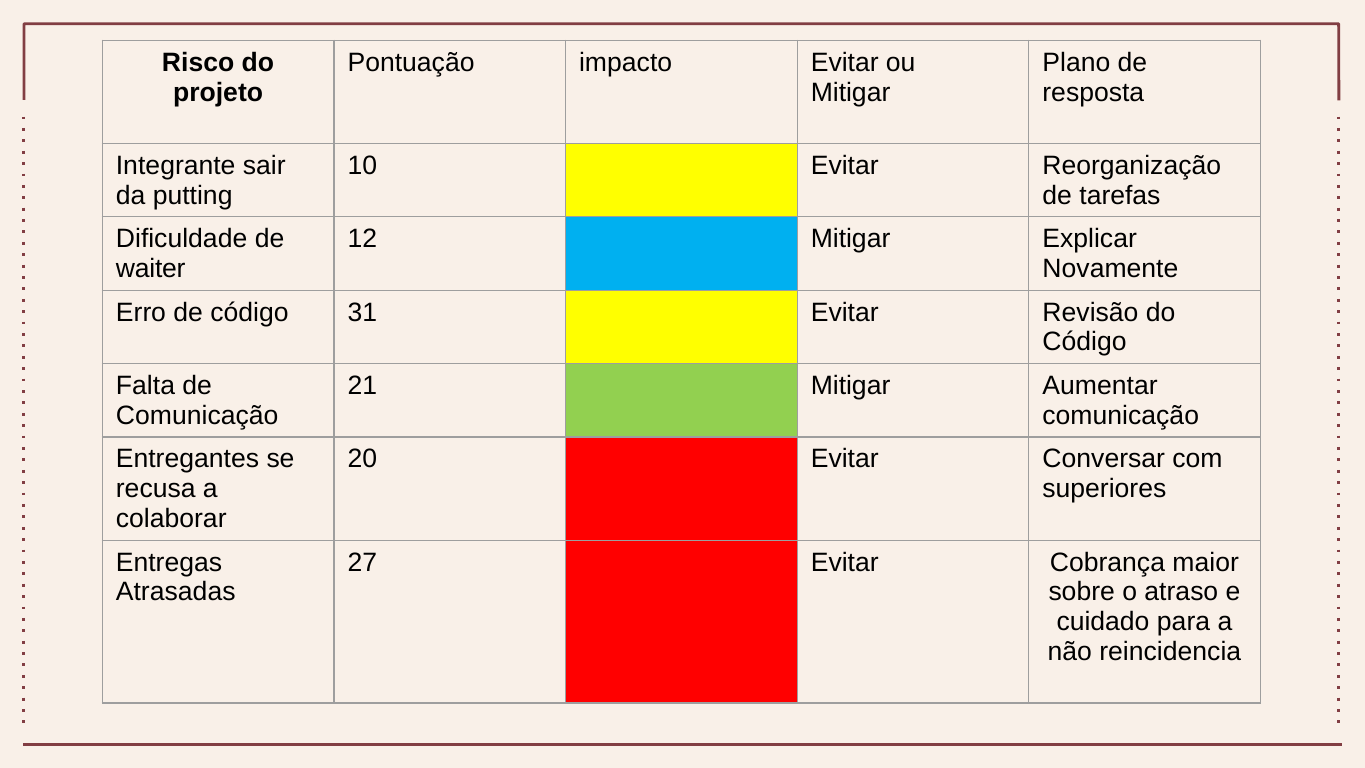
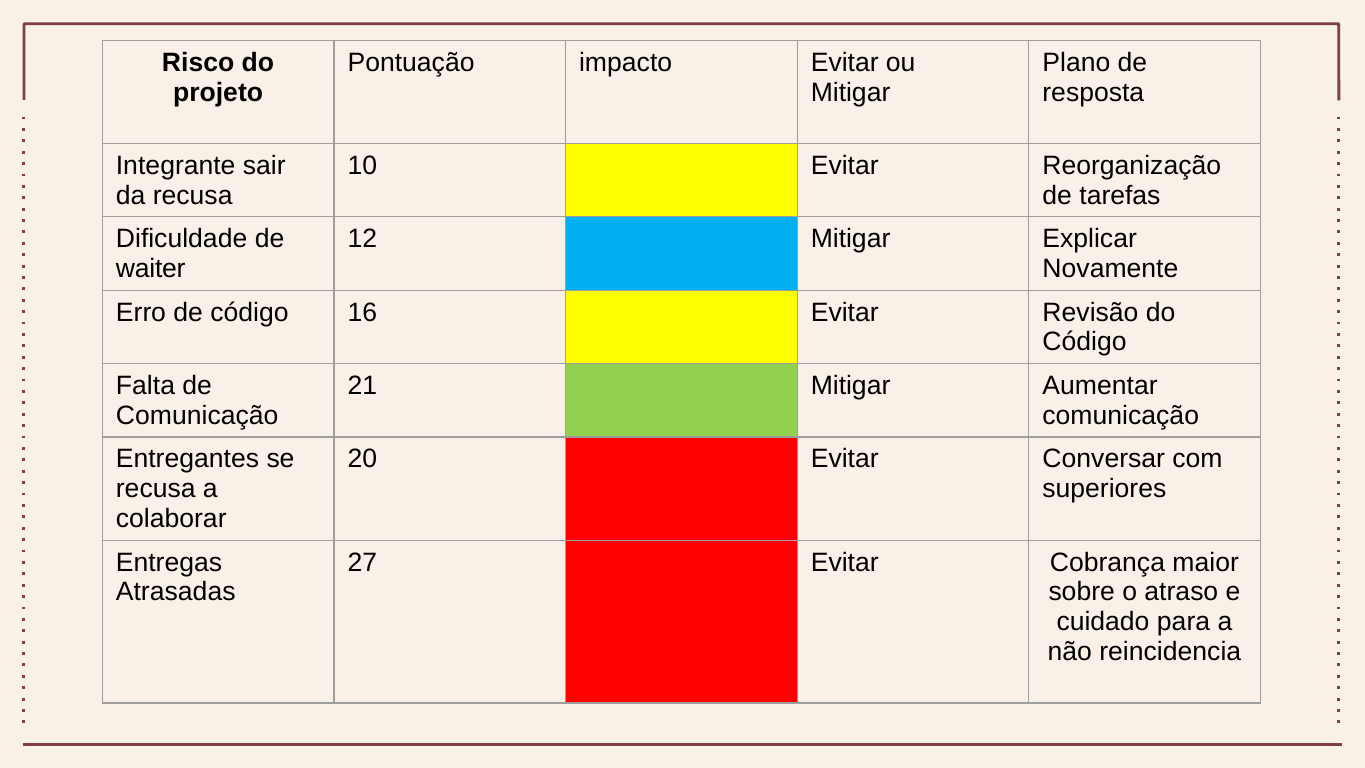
da putting: putting -> recusa (193, 195)
31: 31 -> 16 (362, 312)
